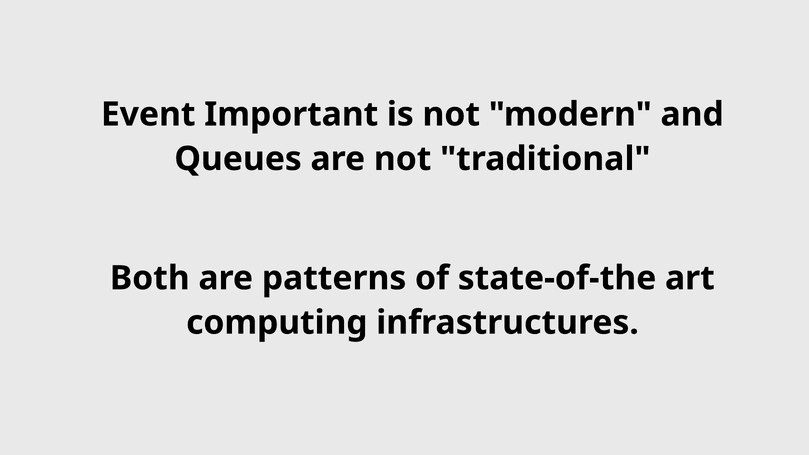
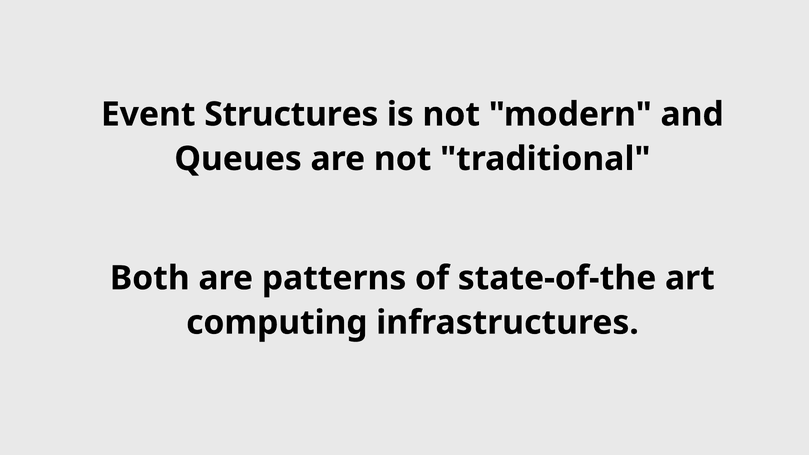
Important: Important -> Structures (291, 114)
